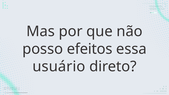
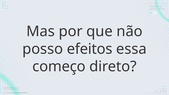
usuário: usuário -> começo (59, 67)
